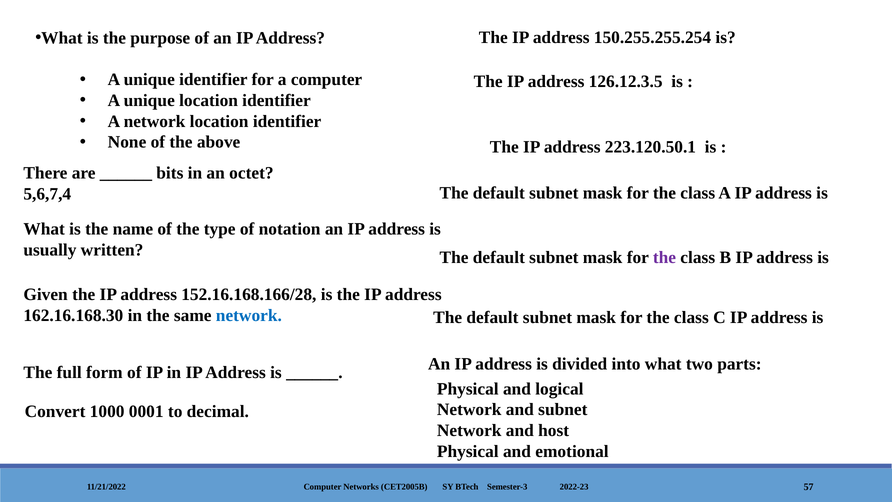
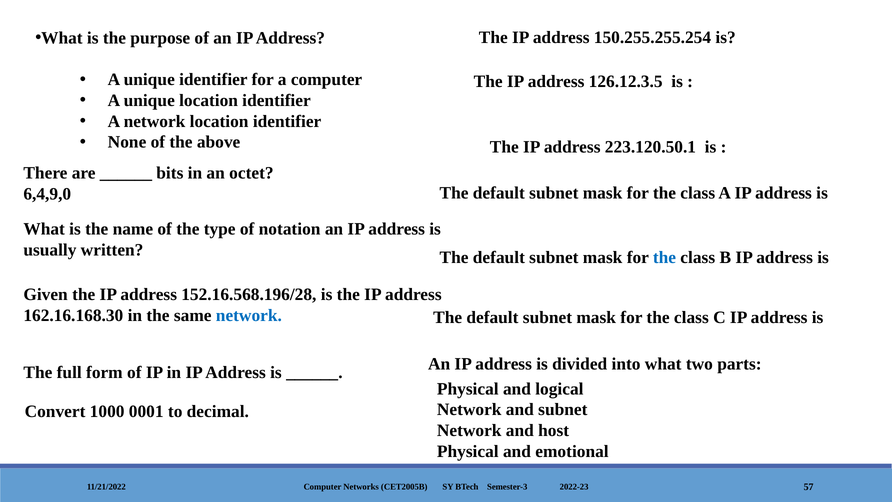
5,6,7,4: 5,6,7,4 -> 6,4,9,0 (47, 194)
the colour: purple -> blue (664, 257)
152.16.168.166/28: 152.16.168.166/28 -> 152.16.568.196/28 (249, 295)
